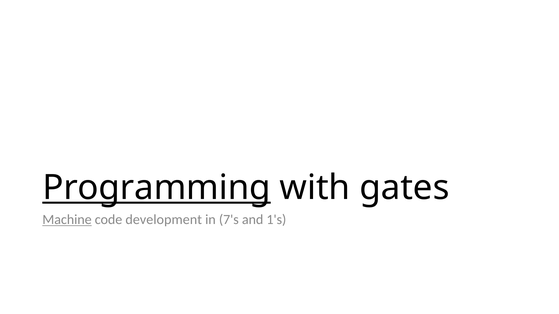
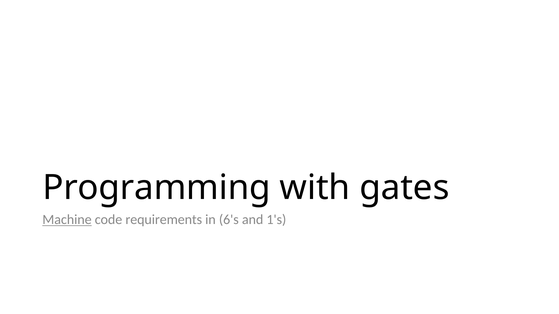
Programming underline: present -> none (156, 188)
development: development -> requirements (164, 220)
7's: 7's -> 6's (229, 220)
